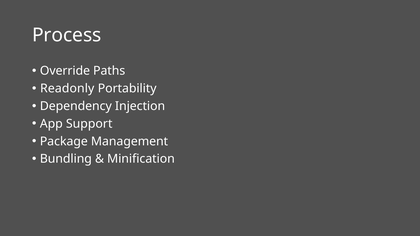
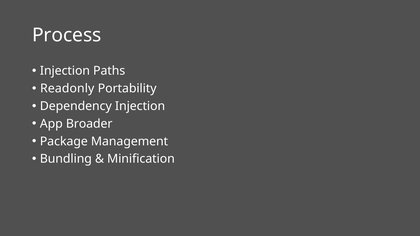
Override: Override -> Injection (65, 71)
Support: Support -> Broader (89, 124)
